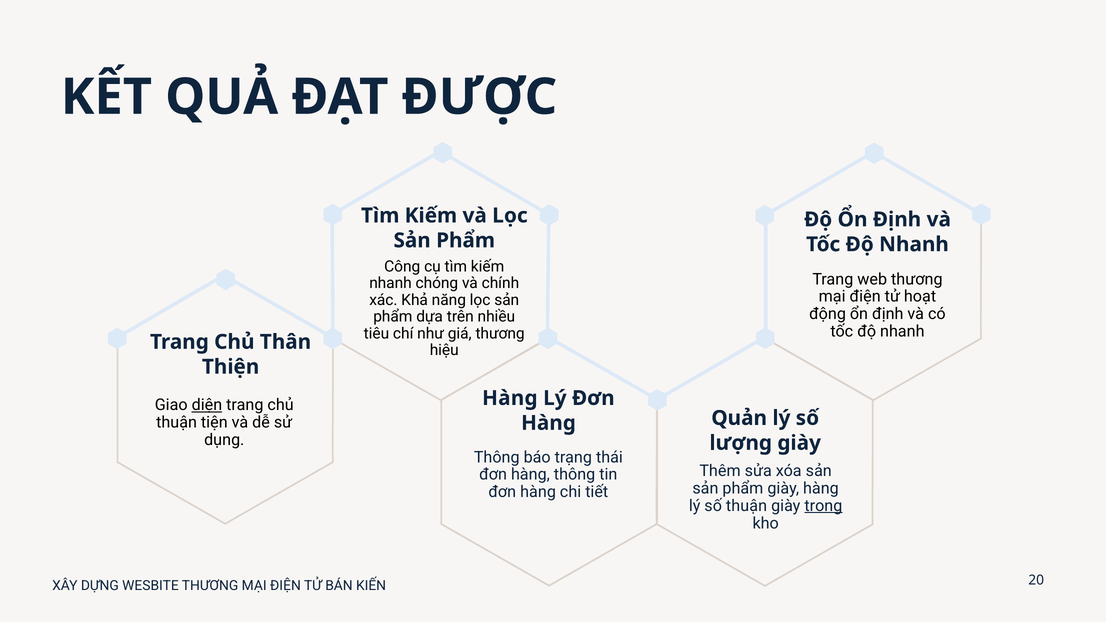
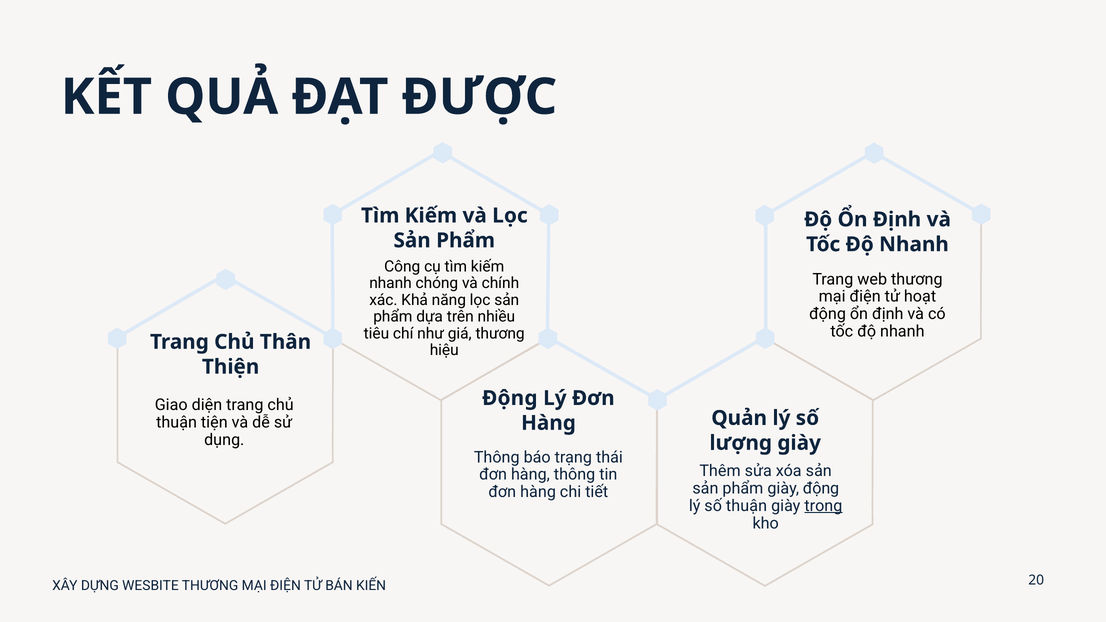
Hàng: Hàng -> Động (510, 398)
diện underline: present -> none (207, 405)
giày hàng: hàng -> động (821, 488)
